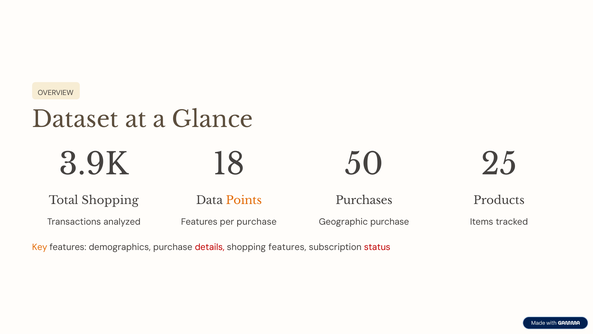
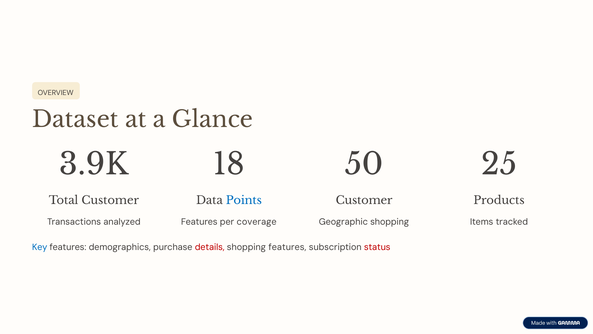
Total Shopping: Shopping -> Customer (110, 200)
Points colour: orange -> blue (244, 200)
Purchases: Purchases -> Customer (364, 200)
per purchase: purchase -> coverage (257, 222)
Geographic purchase: purchase -> shopping (390, 222)
Key colour: orange -> blue (40, 247)
